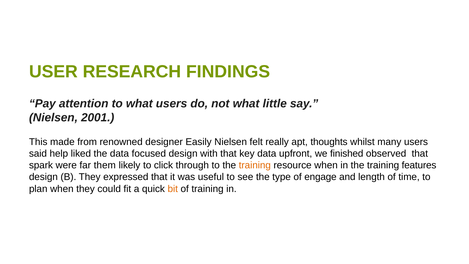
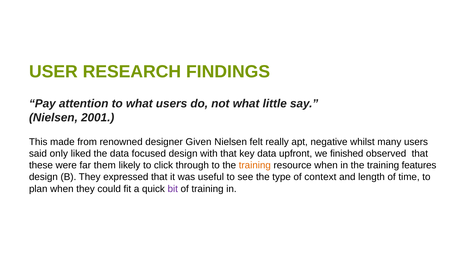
Easily: Easily -> Given (199, 142)
thoughts: thoughts -> negative (329, 142)
help: help -> only (59, 153)
spark: spark -> these (41, 165)
engage: engage -> context (320, 177)
bit colour: orange -> purple (173, 189)
